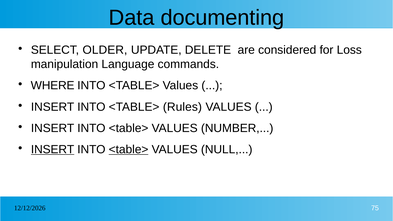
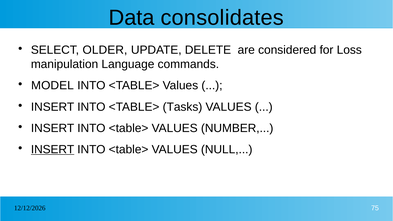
documenting: documenting -> consolidates (222, 18)
WHERE: WHERE -> MODEL (52, 86)
Rules: Rules -> Tasks (182, 107)
<table> underline: present -> none (129, 149)
